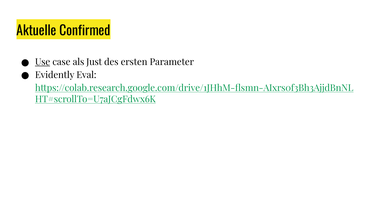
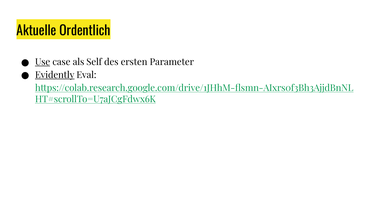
Confirmed: Confirmed -> Ordentlich (85, 31)
Just: Just -> Self (94, 62)
Evidently underline: none -> present (55, 75)
